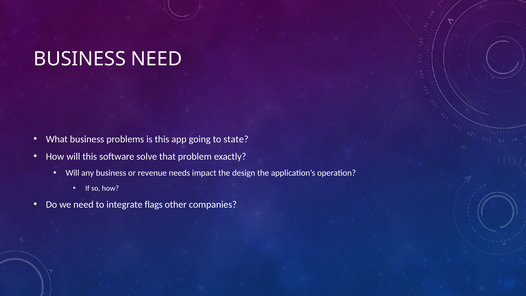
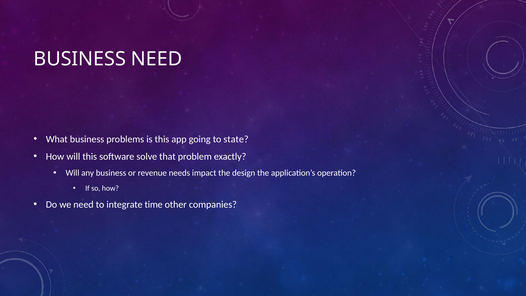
flags: flags -> time (154, 204)
